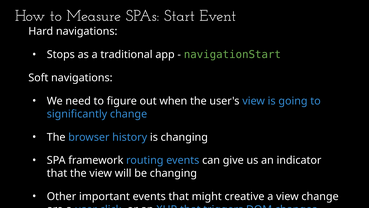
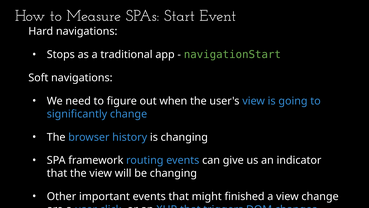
creative: creative -> finished (245, 196)
